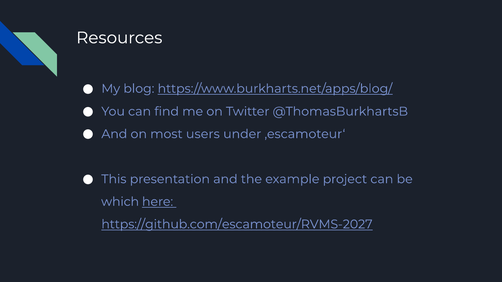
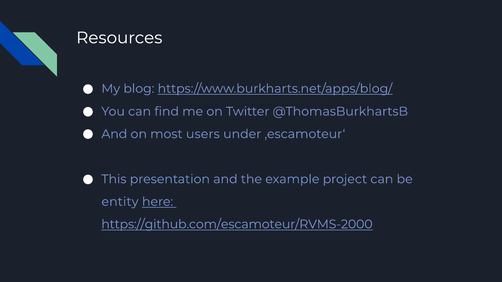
which: which -> entity (120, 202)
https://github.com/escamoteur/RVMS-2027: https://github.com/escamoteur/RVMS-2027 -> https://github.com/escamoteur/RVMS-2000 (237, 225)
